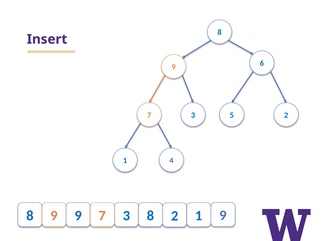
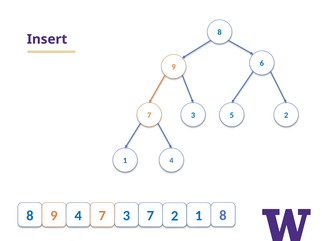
9 9: 9 -> 4 (78, 216)
3 8: 8 -> 7 (151, 216)
1 9: 9 -> 8 (223, 216)
